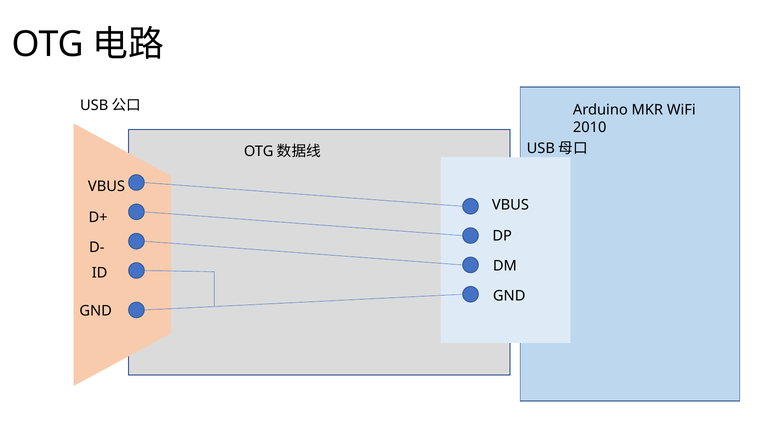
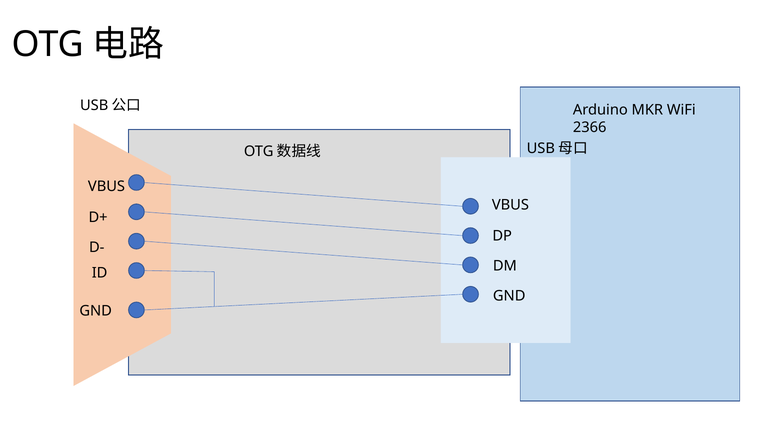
2010: 2010 -> 2366 (590, 127)
